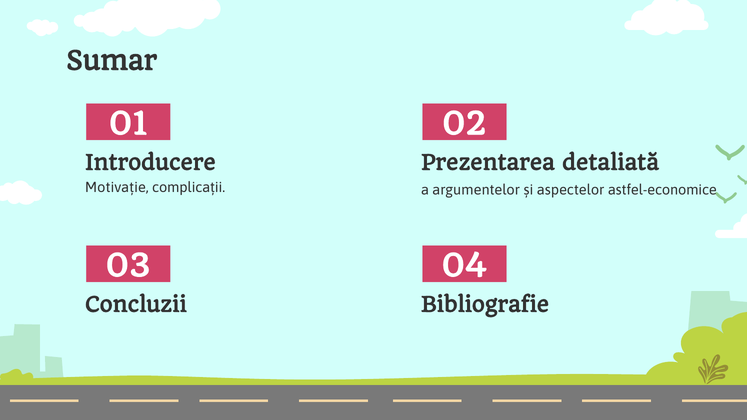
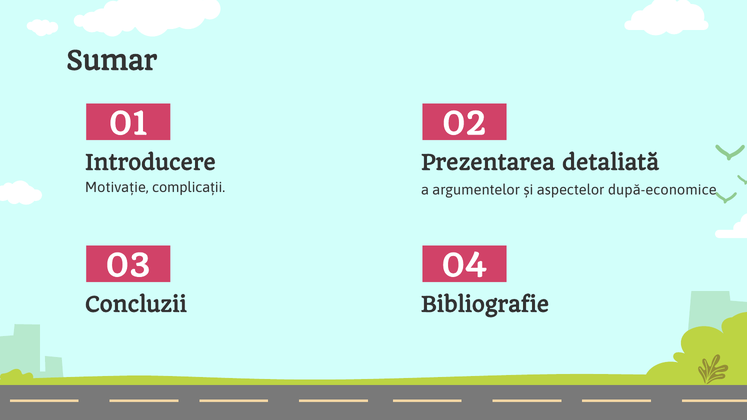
astfel-economice: astfel-economice -> după-economice (662, 190)
